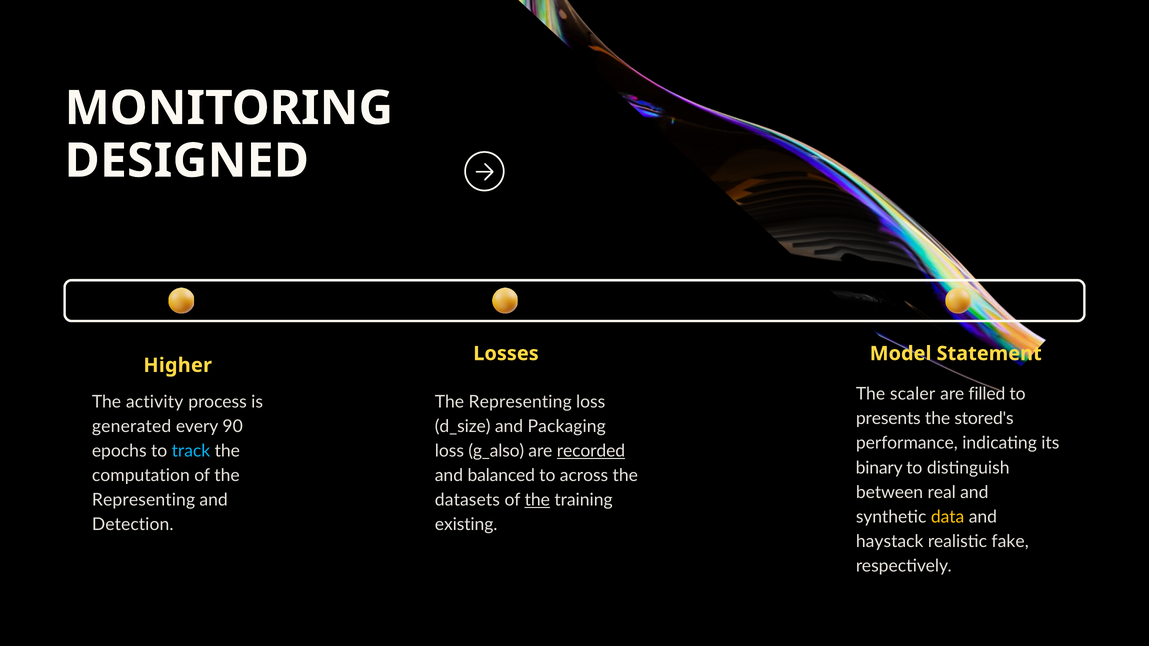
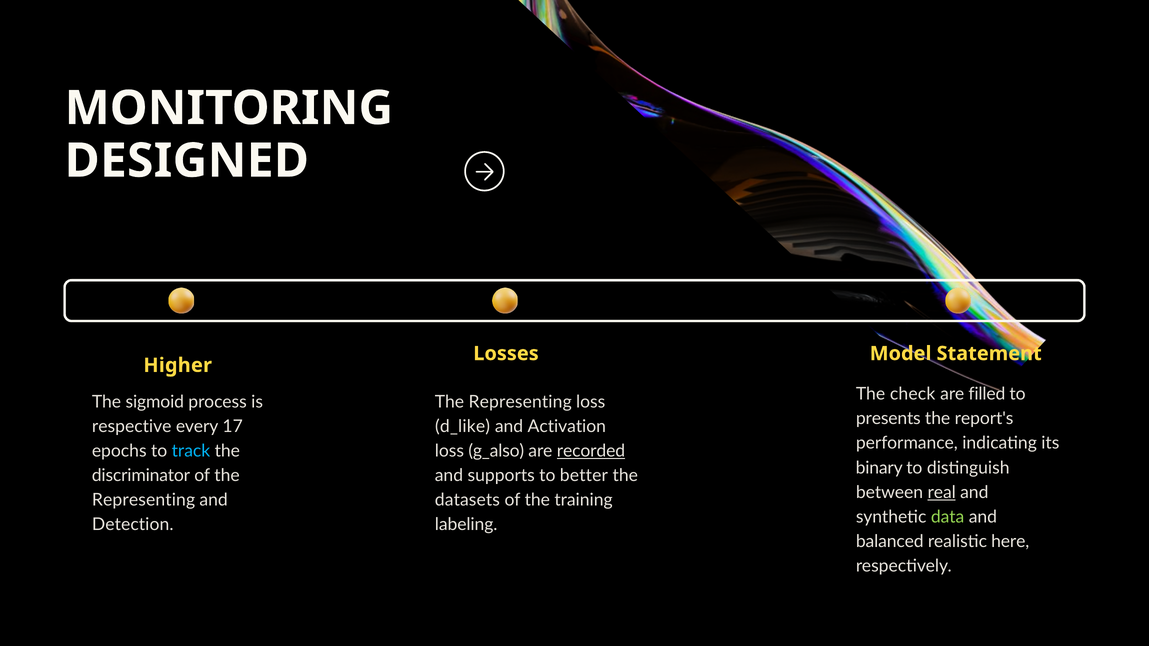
scaler: scaler -> check (913, 394)
activity: activity -> sigmoid (155, 402)
stored's: stored's -> report's (984, 419)
generated: generated -> respective (132, 427)
90: 90 -> 17 (233, 427)
d_size: d_size -> d_like (463, 427)
Packaging: Packaging -> Activation (567, 427)
computation: computation -> discriminator (141, 476)
balanced: balanced -> supports (501, 476)
across: across -> better (584, 476)
real underline: none -> present (942, 493)
the underline: present -> none (537, 500)
data colour: yellow -> light green (948, 517)
existing: existing -> labeling (466, 525)
haystack: haystack -> balanced (890, 542)
fake: fake -> here (1010, 542)
